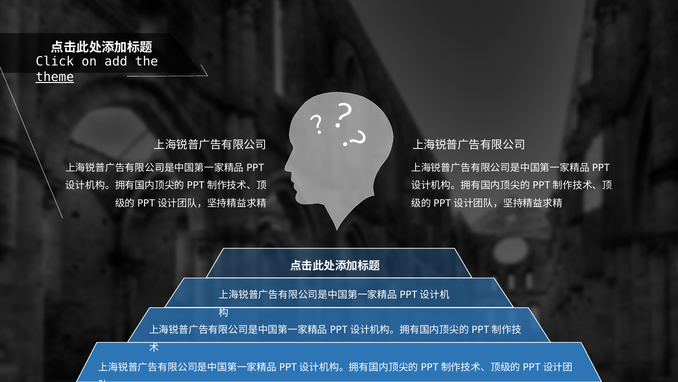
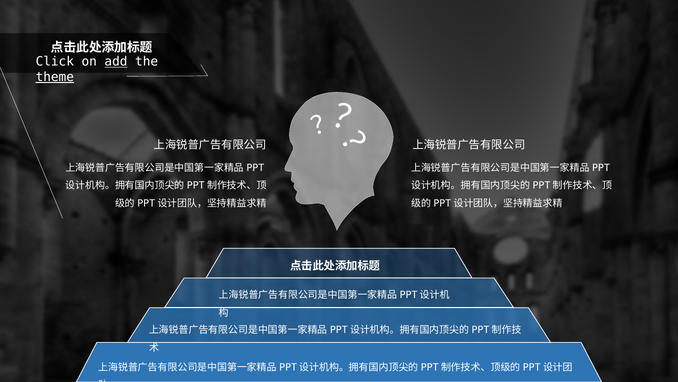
add underline: none -> present (116, 62)
